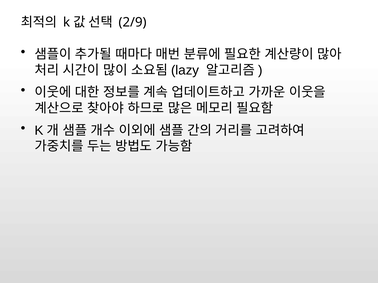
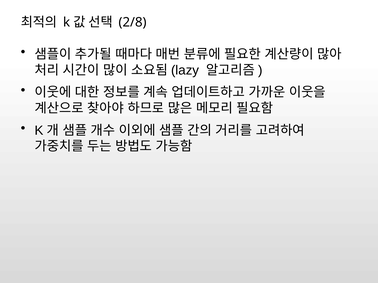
2/9: 2/9 -> 2/8 (133, 22)
